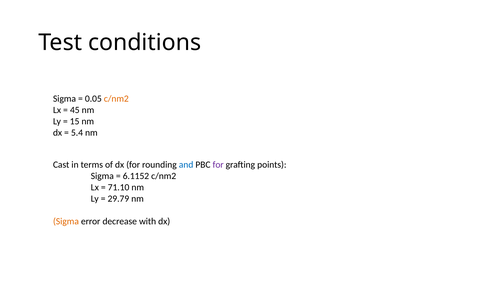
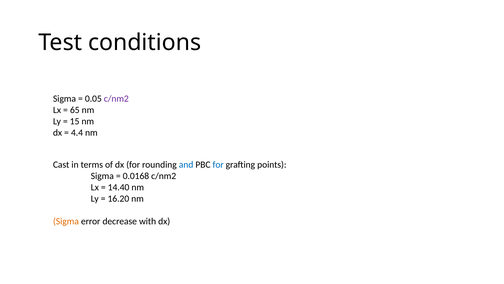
c/nm2 colour: orange -> purple (116, 99)
45: 45 -> 65 (75, 110)
5.4: 5.4 -> 4.4 (77, 133)
for colour: purple -> blue (218, 164)
6.1152: 6.1152 -> 0.0168 (136, 176)
71.10: 71.10 -> 14.40 (119, 187)
29.79: 29.79 -> 16.20 (118, 198)
